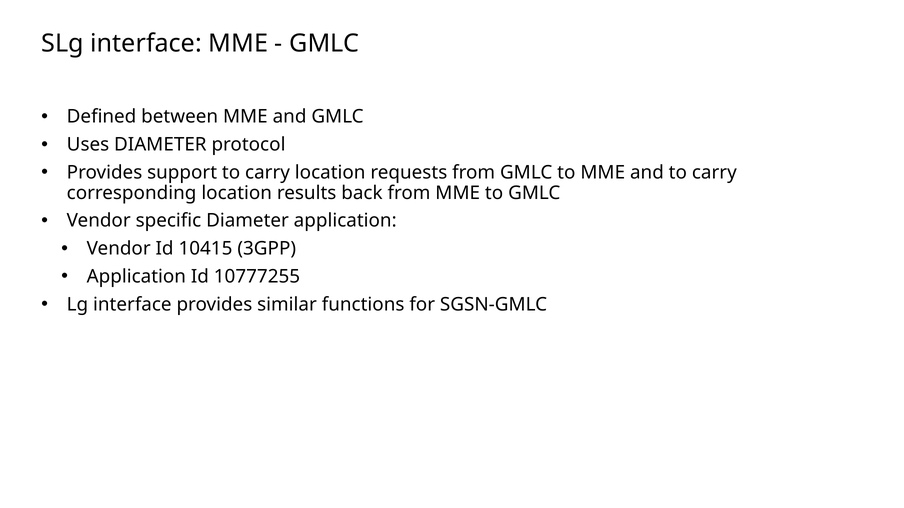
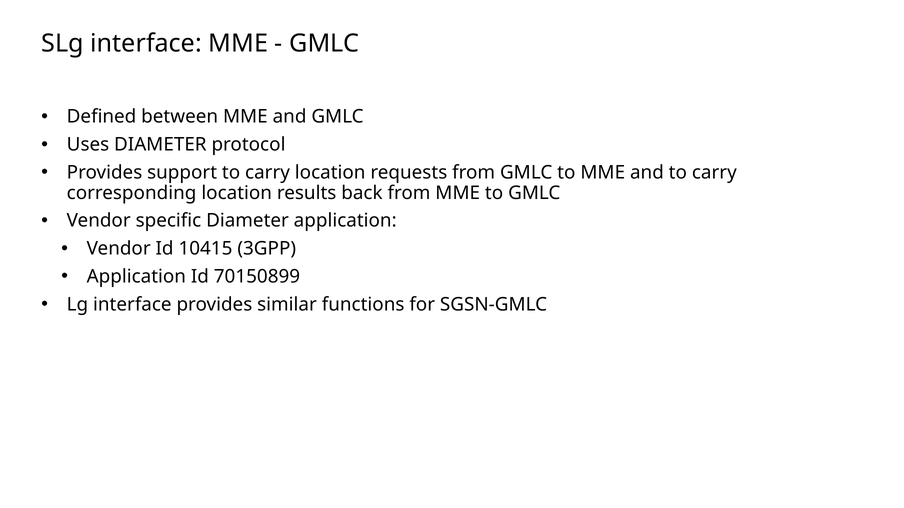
10777255: 10777255 -> 70150899 (257, 277)
